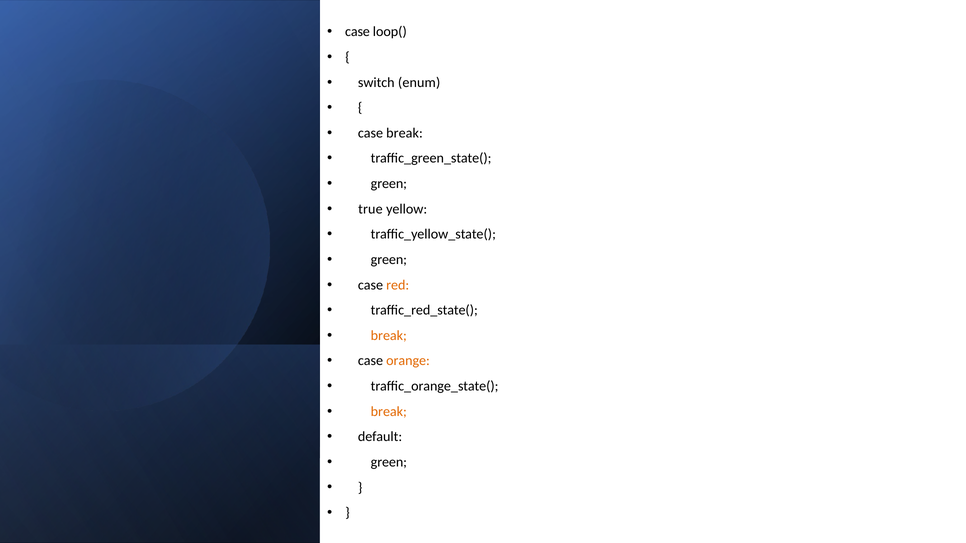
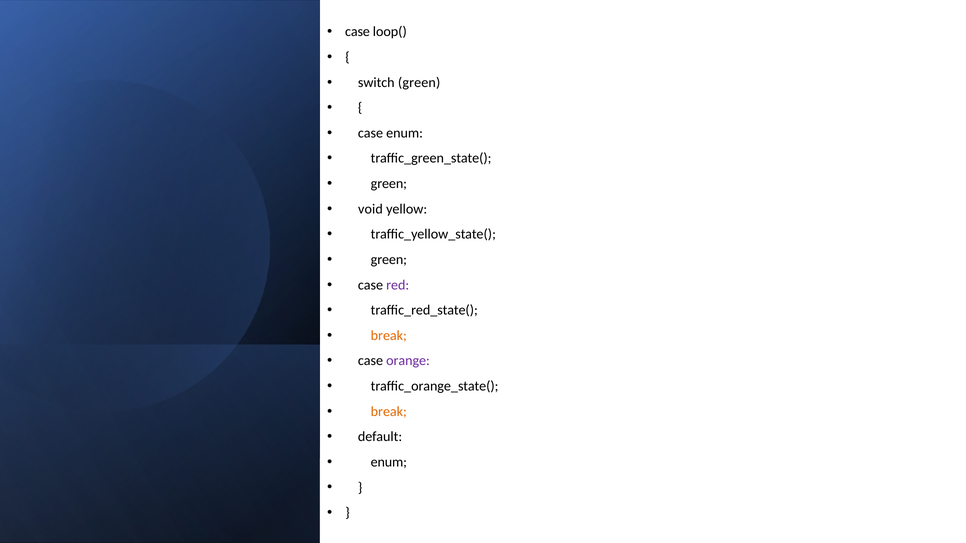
switch enum: enum -> green (419, 82)
case break: break -> enum (405, 133)
true: true -> void (370, 209)
red colour: orange -> purple (398, 285)
orange colour: orange -> purple (408, 361)
green: green -> enum (389, 462)
